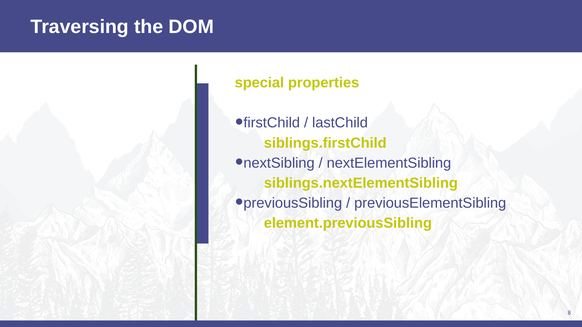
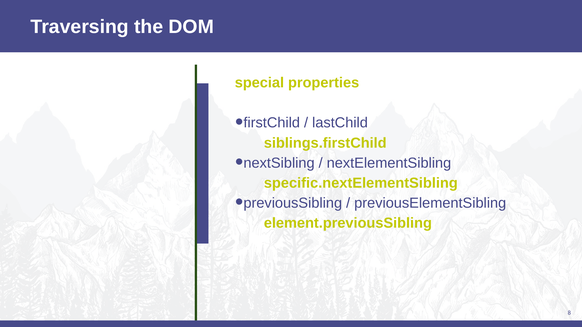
siblings.nextElementSibling: siblings.nextElementSibling -> specific.nextElementSibling (361, 183)
